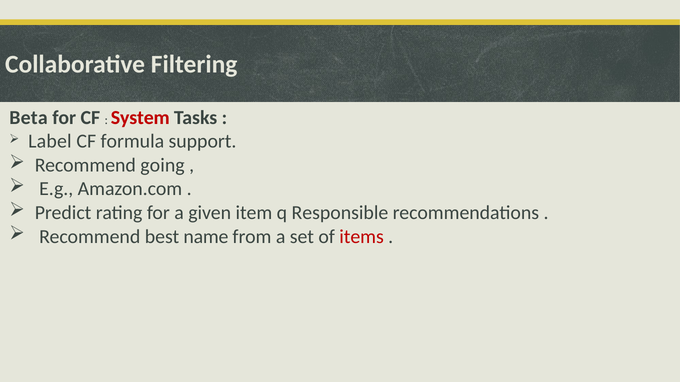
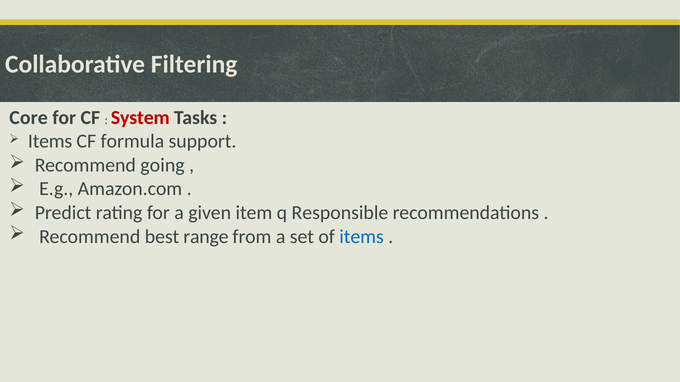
Beta: Beta -> Core (29, 118)
Label: Label -> Items (50, 142)
name: name -> range (206, 237)
items colour: red -> blue (362, 237)
